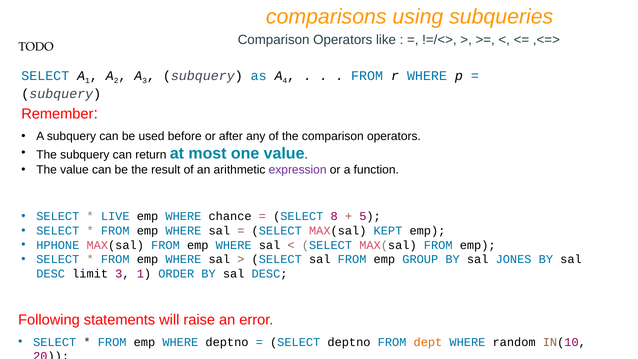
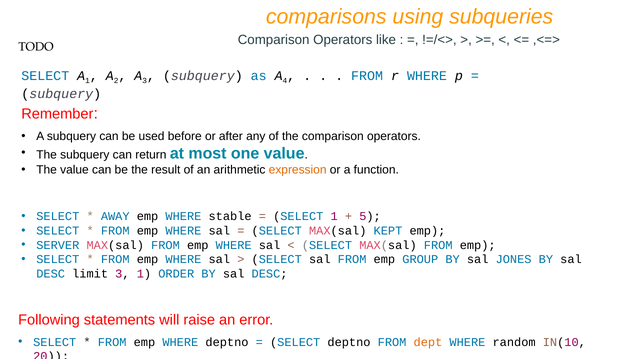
expression colour: purple -> orange (298, 170)
LIVE: LIVE -> AWAY (115, 216)
chance: chance -> stable (230, 216)
SELECT 8: 8 -> 1 (334, 216)
HPHONE: HPHONE -> SERVER (58, 245)
